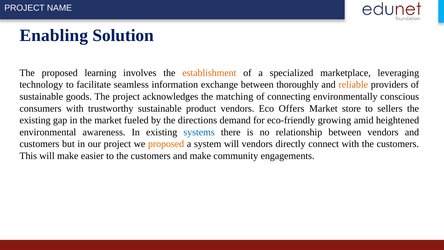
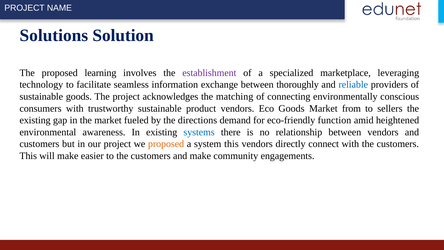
Enabling: Enabling -> Solutions (54, 35)
establishment colour: orange -> purple (209, 73)
reliable colour: orange -> blue (353, 85)
Eco Offers: Offers -> Goods (292, 108)
store: store -> from (351, 108)
growing: growing -> function (334, 120)
system will: will -> this (231, 144)
